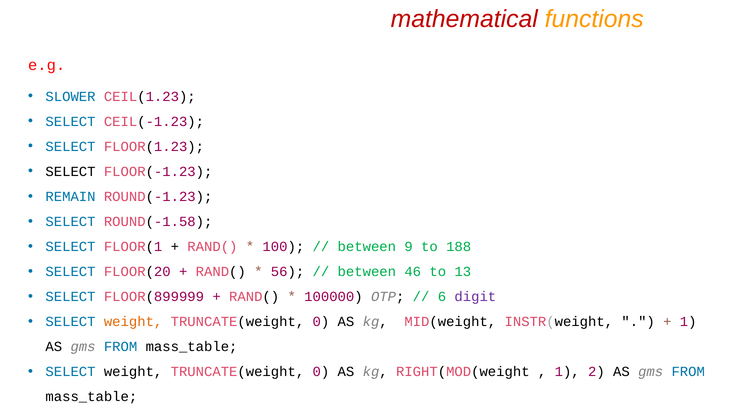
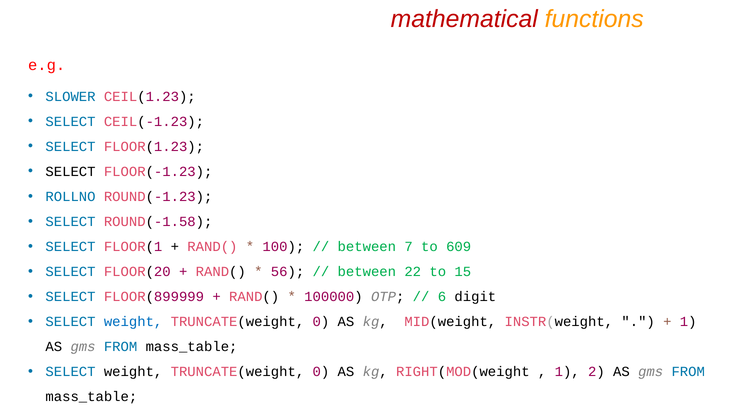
REMAIN: REMAIN -> ROLLNO (71, 197)
9: 9 -> 7 (409, 247)
188: 188 -> 609 (459, 247)
46: 46 -> 22 (413, 272)
13: 13 -> 15 (463, 272)
digit colour: purple -> black (475, 297)
weight colour: orange -> blue (133, 322)
